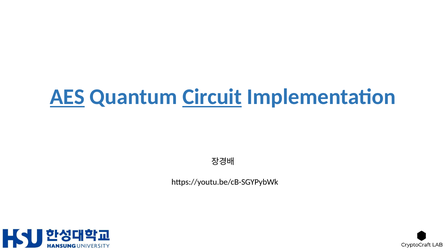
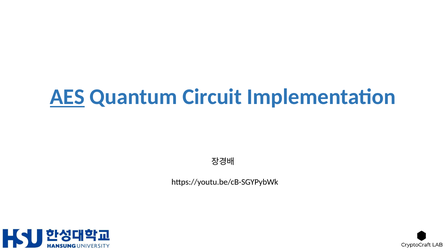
Circuit underline: present -> none (212, 97)
